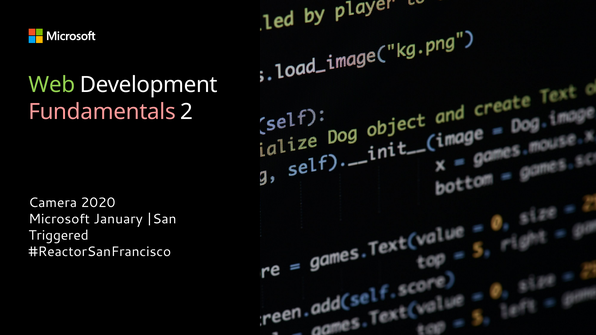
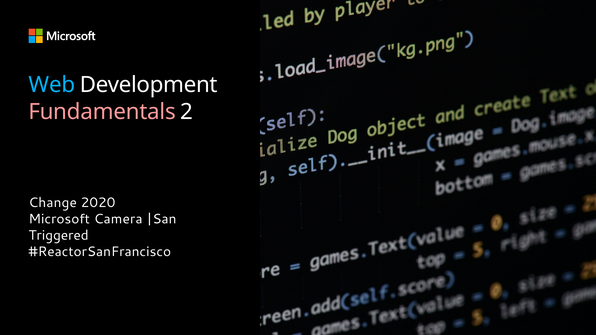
Web colour: light green -> light blue (52, 85)
Camera: Camera -> Change (53, 203)
January: January -> Camera (118, 219)
